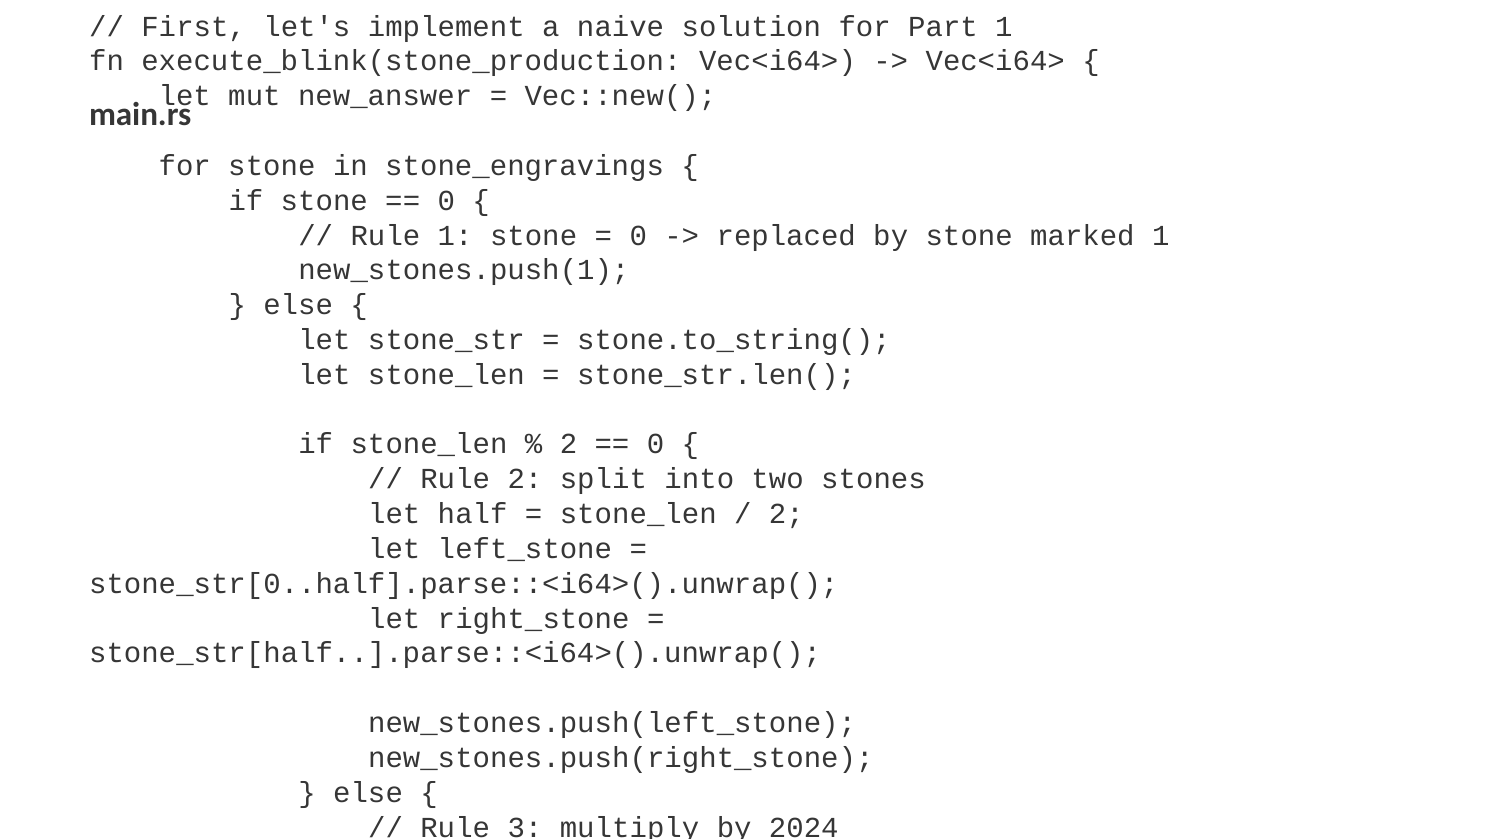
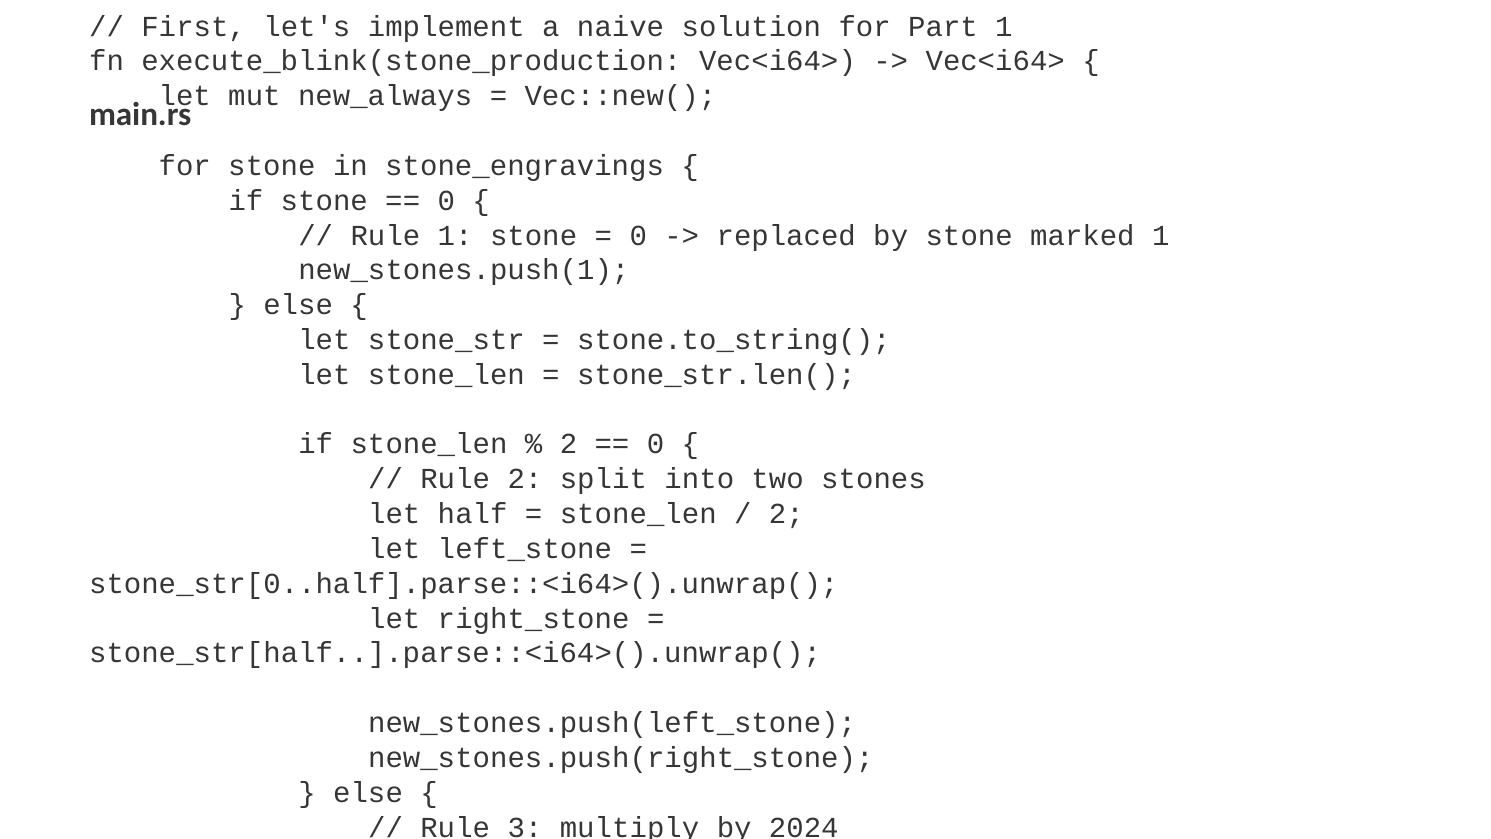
new_answer: new_answer -> new_always (385, 96)
